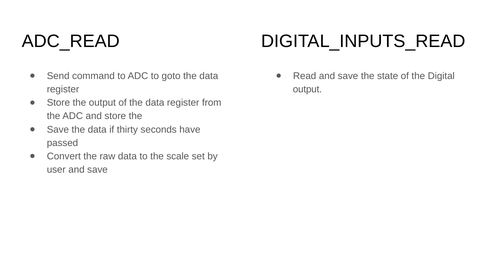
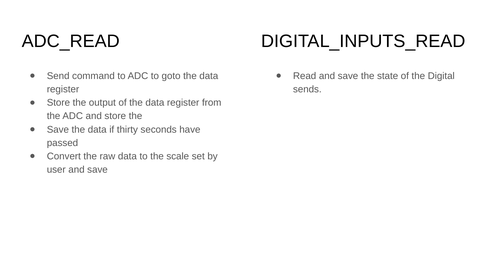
output: output -> sends (307, 89)
